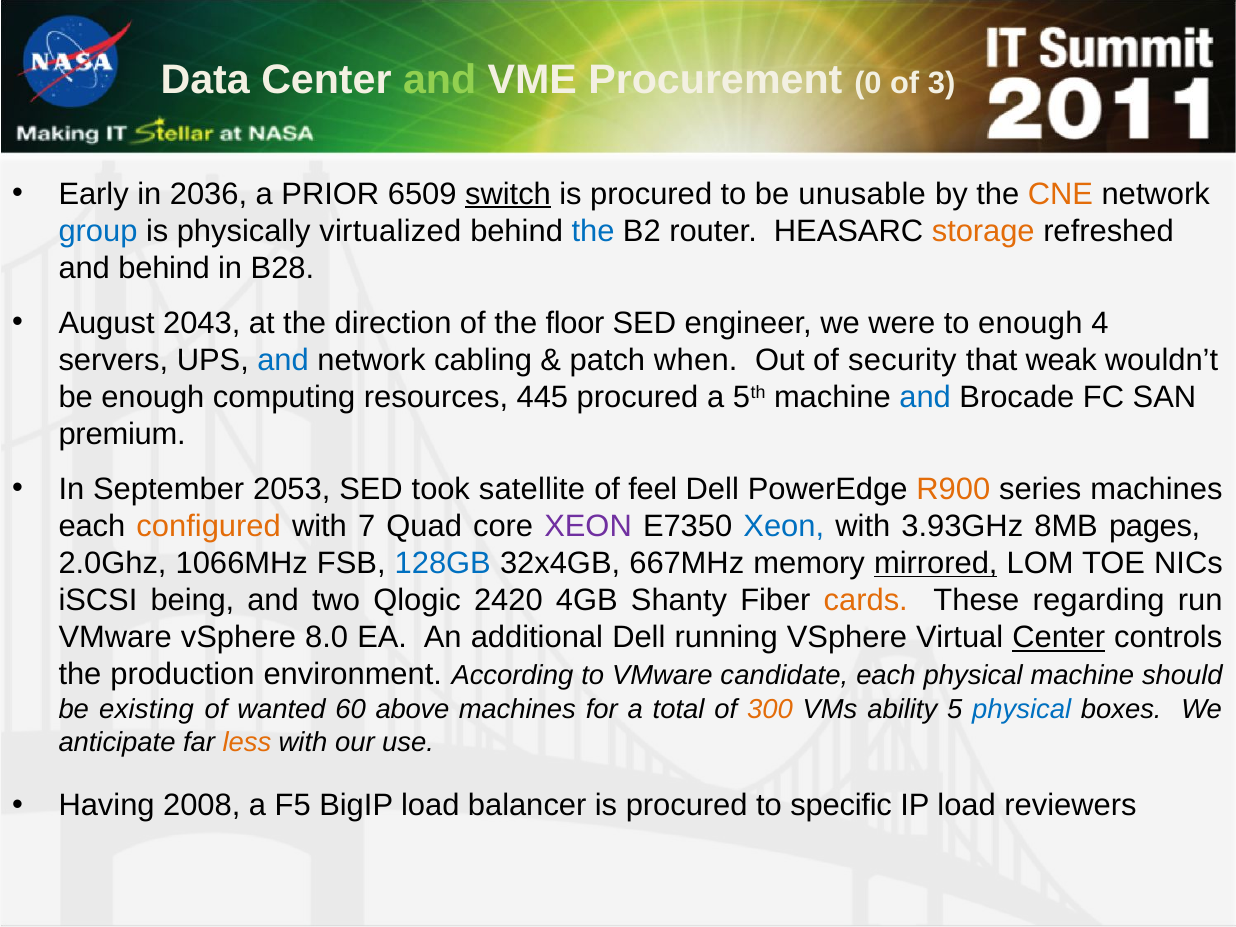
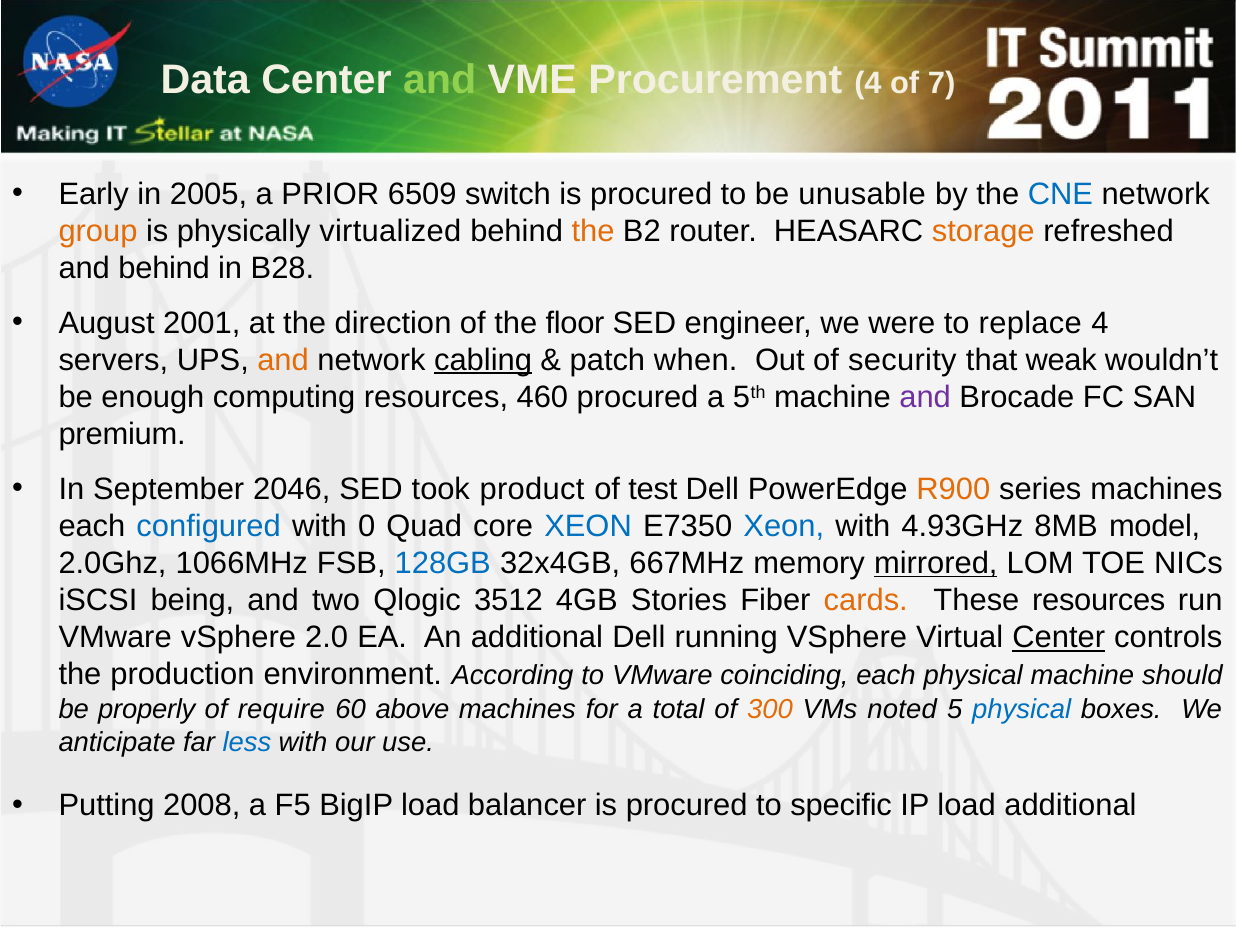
Procurement 0: 0 -> 4 (868, 83)
3: 3 -> 7 (942, 83)
2036: 2036 -> 2005 (209, 194)
switch underline: present -> none (508, 194)
CNE colour: orange -> blue (1060, 194)
group colour: blue -> orange (98, 231)
the colour: blue -> orange (593, 231)
2043: 2043 -> 2001 (202, 323)
to enough: enough -> replace (1030, 323)
and colour: blue -> orange (283, 360)
cabling underline: none -> present (483, 360)
445: 445 -> 460 (542, 397)
and colour: blue -> purple (925, 397)
2053: 2053 -> 2046 (292, 489)
satellite: satellite -> product (532, 489)
feel: feel -> test (653, 489)
configured colour: orange -> blue (209, 526)
7: 7 -> 0 (367, 526)
XEON colour: purple -> blue (588, 526)
3.93GHz: 3.93GHz -> 4.93GHz (962, 526)
pages: pages -> model (1155, 526)
2420: 2420 -> 3512 (508, 600)
Shanty: Shanty -> Stories (679, 600)
These regarding: regarding -> resources (1099, 600)
8.0: 8.0 -> 2.0 (327, 637)
candidate: candidate -> coinciding (784, 676)
existing: existing -> properly (147, 709)
wanted: wanted -> require (281, 709)
ability: ability -> noted (902, 709)
less colour: orange -> blue (247, 742)
Having: Having -> Putting (107, 806)
load reviewers: reviewers -> additional (1070, 806)
